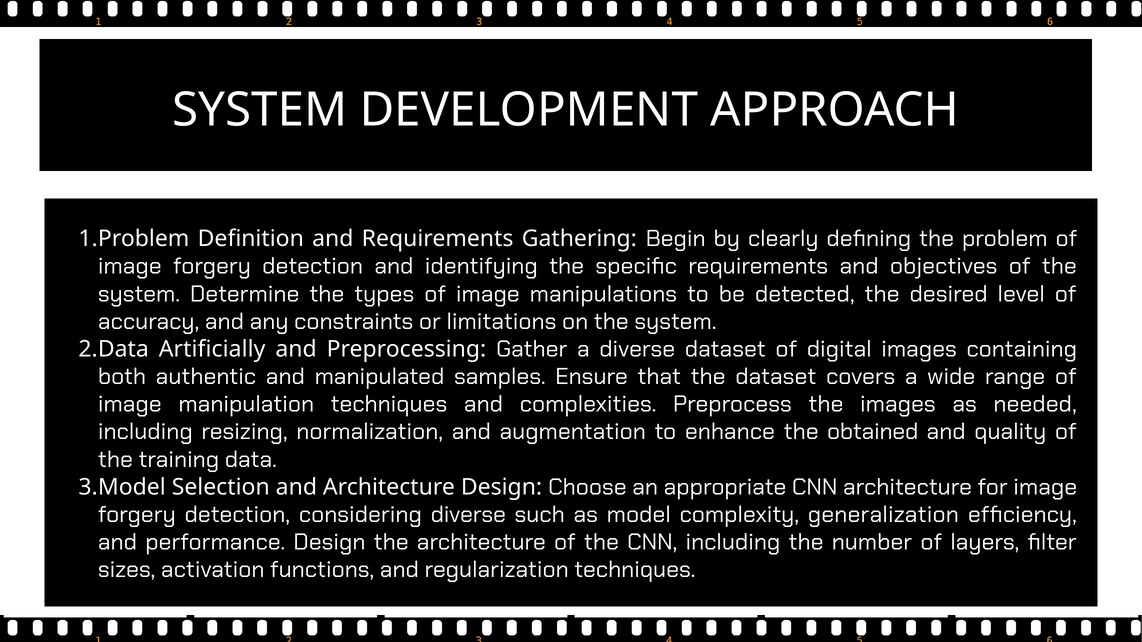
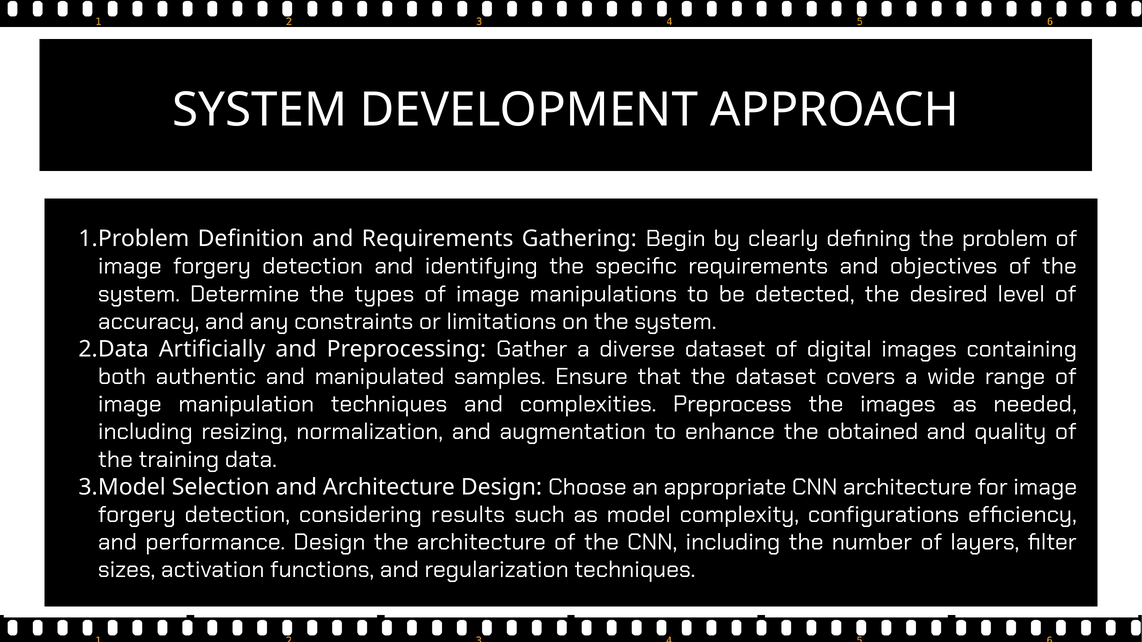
considering diverse: diverse -> results (468, 515)
generalization: generalization -> configurations (883, 515)
